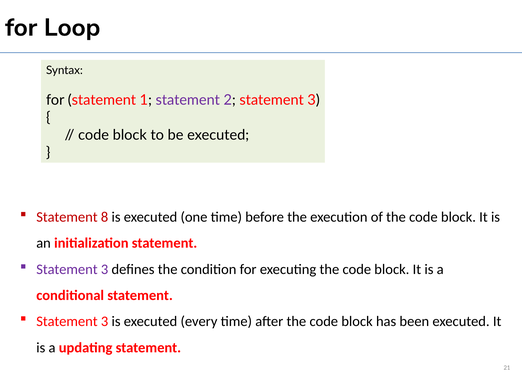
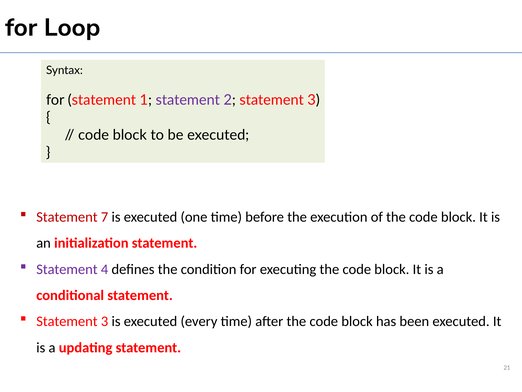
8: 8 -> 7 (105, 217)
3: 3 -> 4 (105, 269)
